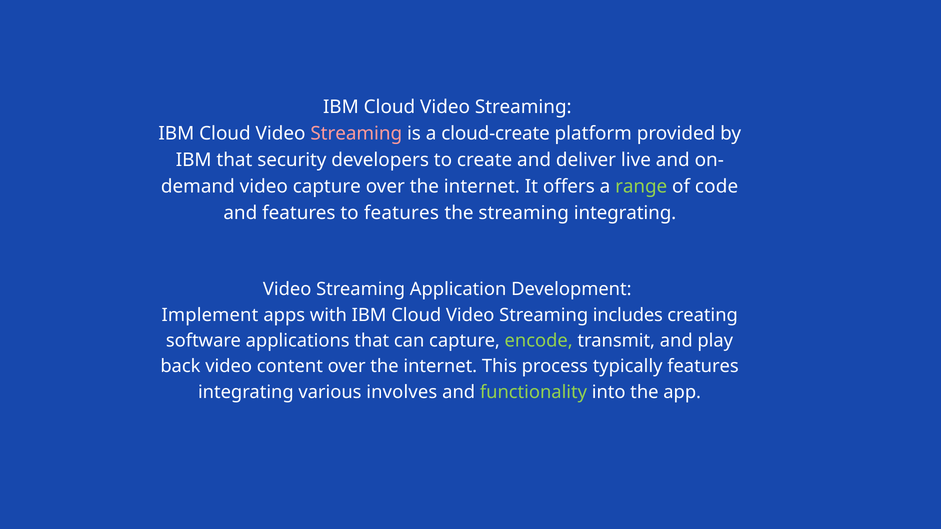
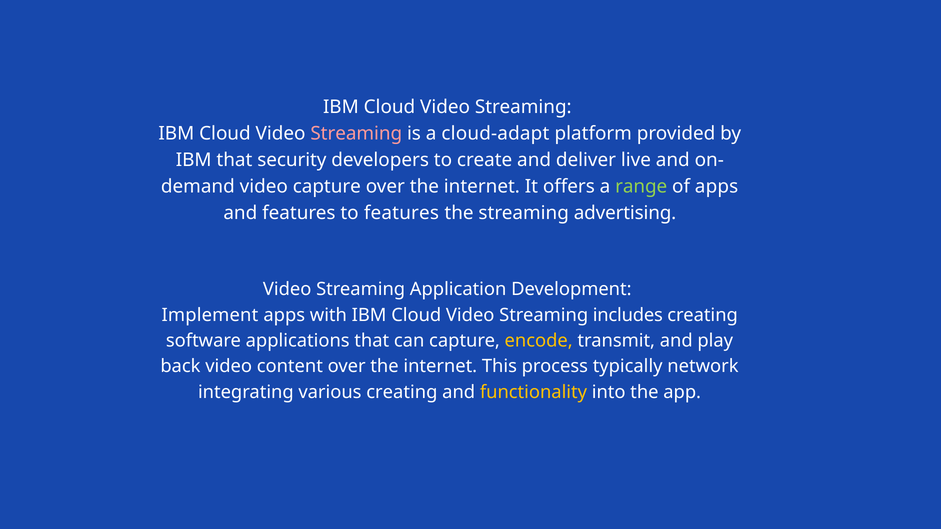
cloud-create: cloud-create -> cloud-adapt (495, 134)
of code: code -> apps (717, 187)
streaming integrating: integrating -> advertising (625, 213)
encode colour: light green -> yellow (539, 341)
typically features: features -> network (703, 367)
various involves: involves -> creating (402, 392)
functionality colour: light green -> yellow (533, 392)
